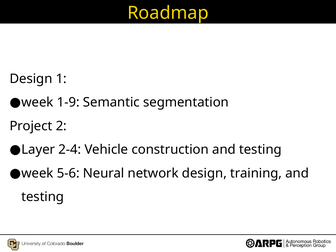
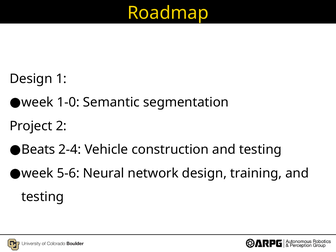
1-9: 1-9 -> 1-0 (68, 102)
Layer: Layer -> Beats (38, 150)
